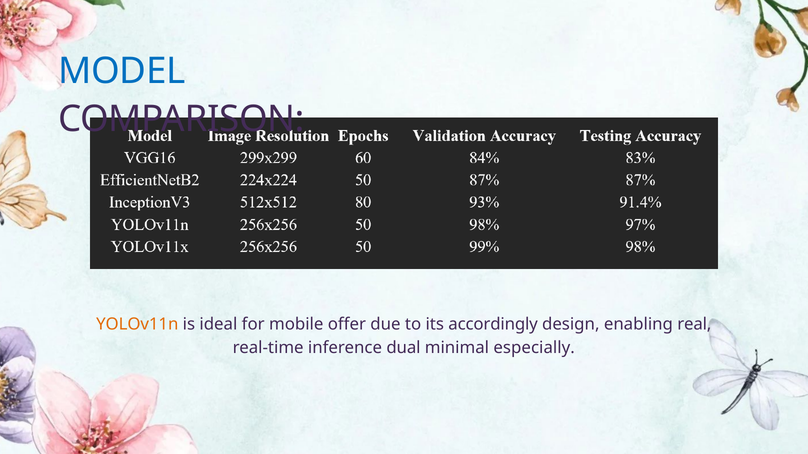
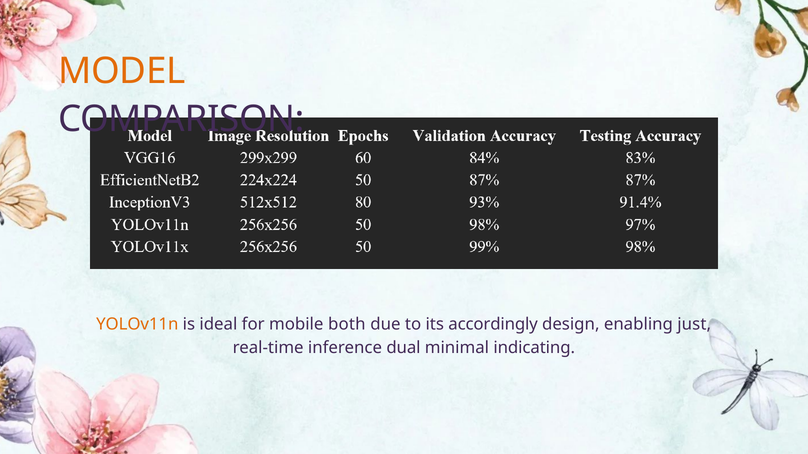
MODEL colour: blue -> orange (122, 71)
offer: offer -> both (347, 324)
real: real -> just (694, 324)
especially: especially -> indicating (534, 348)
